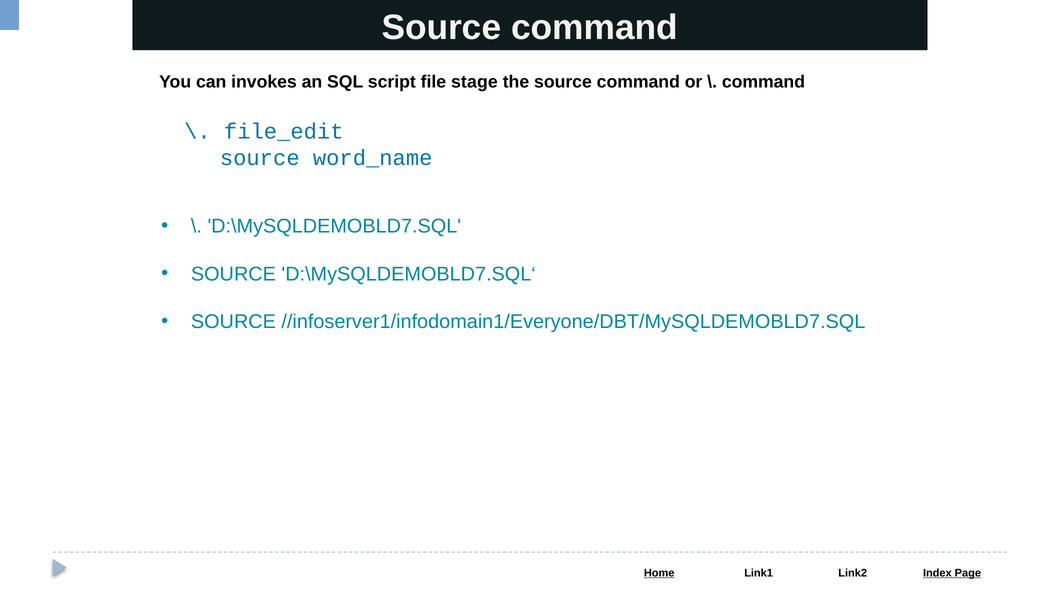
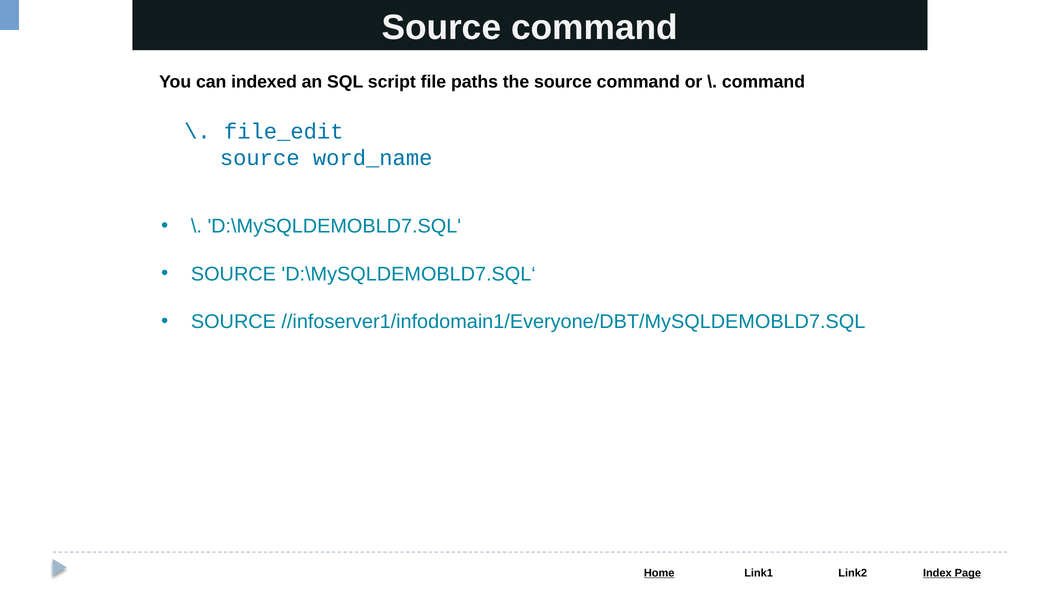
invokes: invokes -> indexed (264, 82)
stage: stage -> paths (474, 82)
